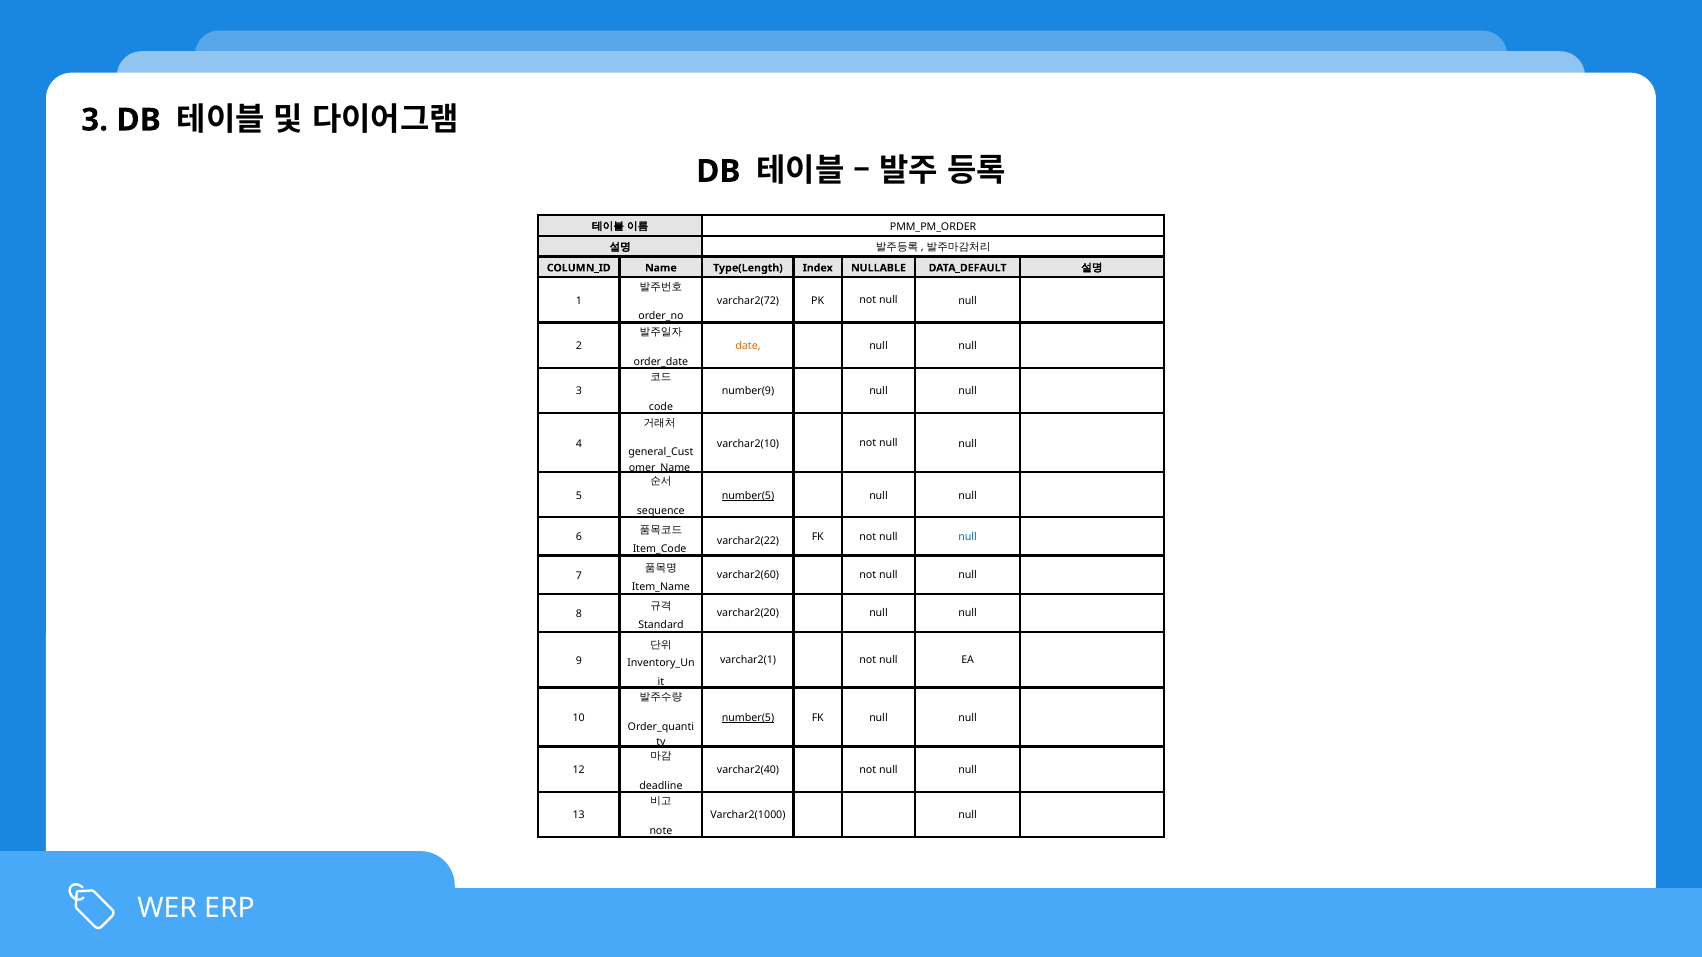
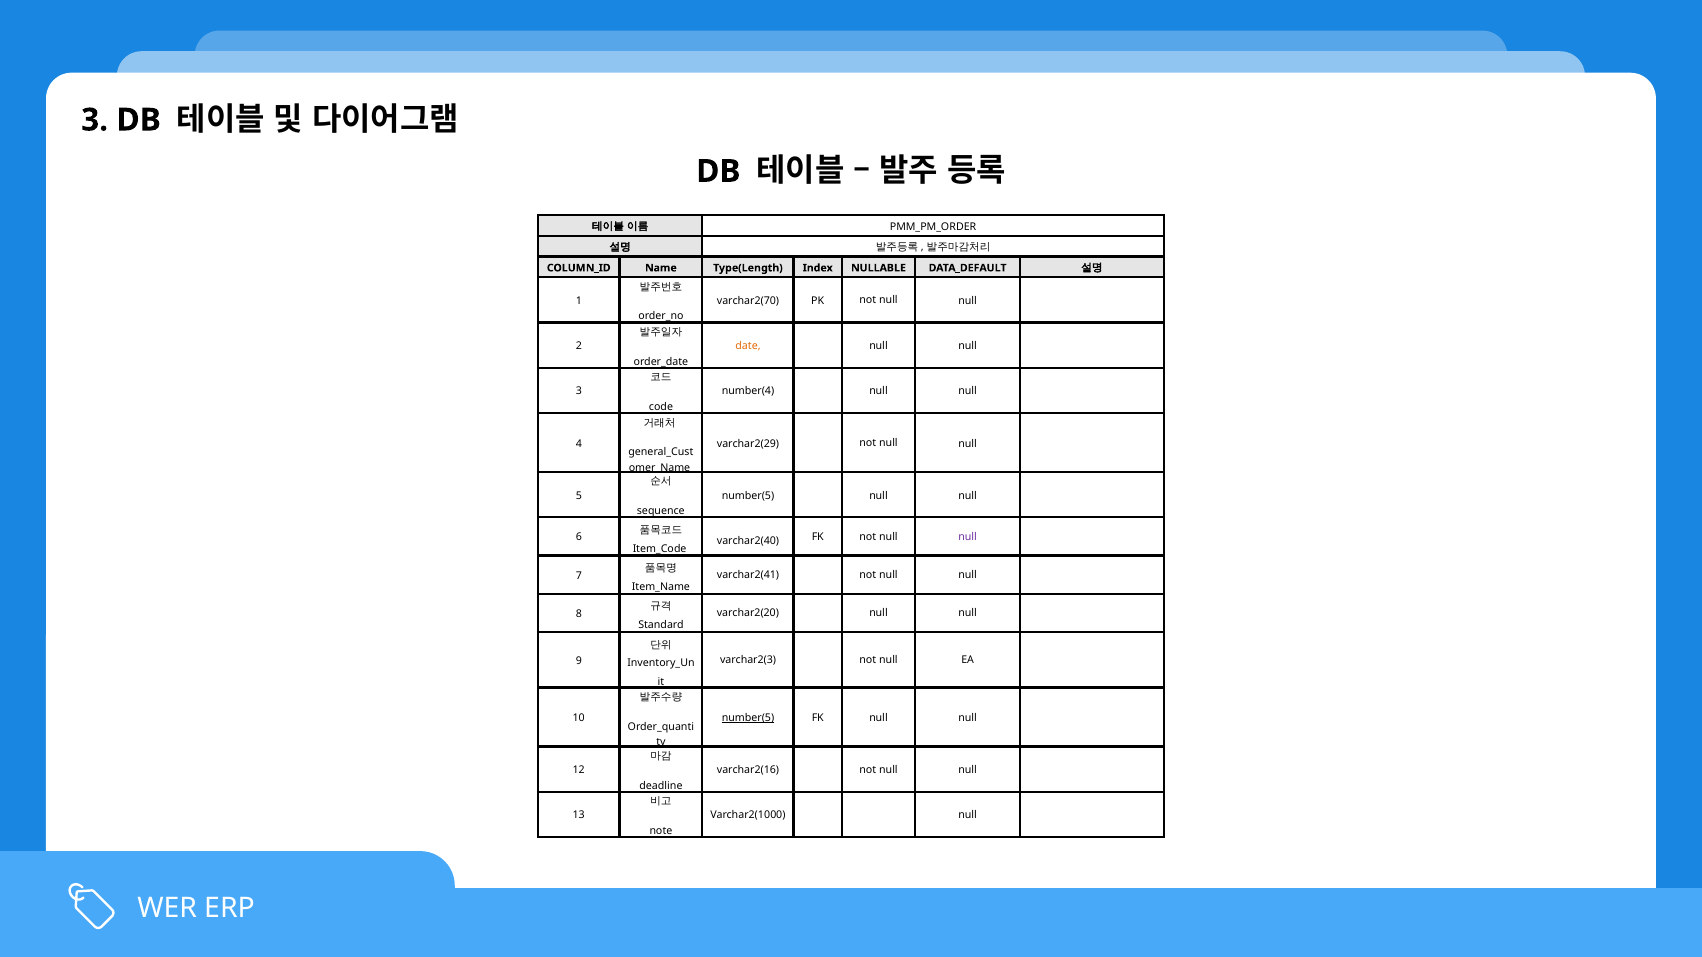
varchar2(72: varchar2(72 -> varchar2(70 (748, 301)
number(9: number(9 -> number(4 (748, 392)
varchar2(10: varchar2(10 -> varchar2(29 (748, 444)
number(5 underline: present -> none (748, 496)
varchar2(22: varchar2(22 -> varchar2(40 (748, 541)
null colour: blue -> purple (968, 537)
varchar2(60: varchar2(60 -> varchar2(41 (748, 575)
varchar2(1: varchar2(1 -> varchar2(3 (748, 661)
varchar2(40: varchar2(40 -> varchar2(16 (748, 770)
